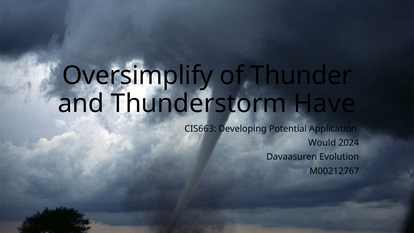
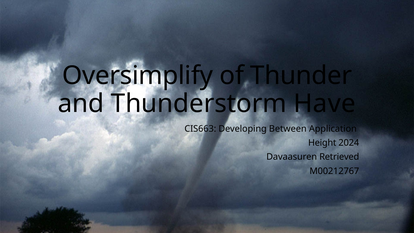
Potential: Potential -> Between (288, 129)
Would: Would -> Height (322, 143)
Evolution: Evolution -> Retrieved (339, 157)
